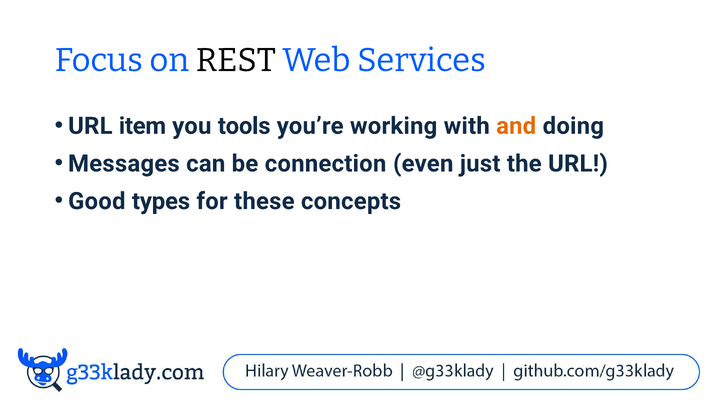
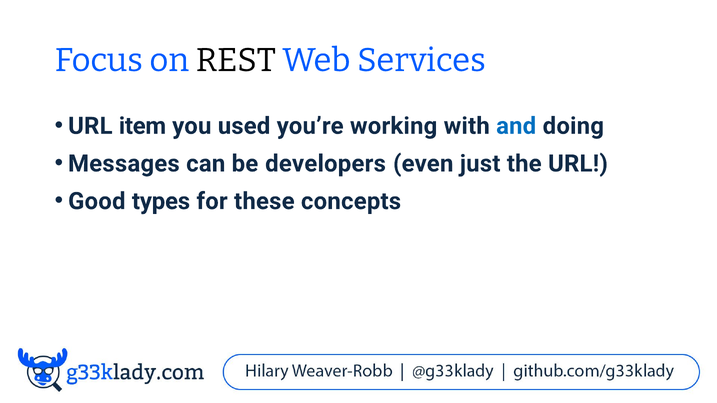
tools: tools -> used (244, 126)
and colour: orange -> blue (516, 126)
connection: connection -> developers (326, 164)
